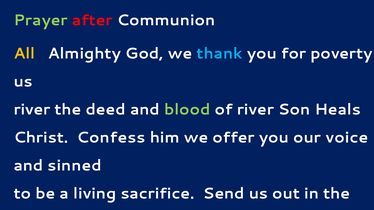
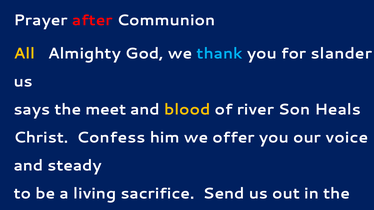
Prayer colour: light green -> white (41, 20)
poverty: poverty -> slander (341, 54)
river: river -> says (32, 110)
deed: deed -> meet (106, 110)
blood colour: light green -> yellow (187, 110)
sinned: sinned -> steady (75, 166)
